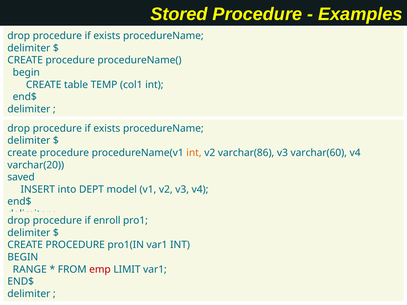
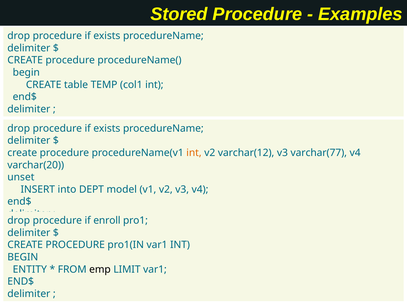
varchar(86: varchar(86 -> varchar(12 (246, 153)
varchar(60: varchar(60 -> varchar(77 (319, 153)
saved: saved -> unset (21, 177)
RANGE: RANGE -> ENTITY (30, 270)
emp colour: red -> black (100, 270)
